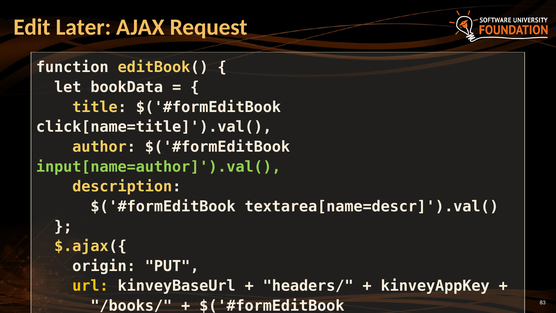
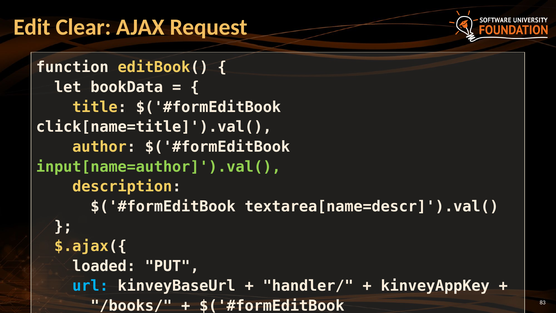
Later: Later -> Clear (83, 27)
origin: origin -> loaded (104, 266)
url colour: yellow -> light blue (90, 286)
headers/: headers/ -> handler/ (308, 286)
